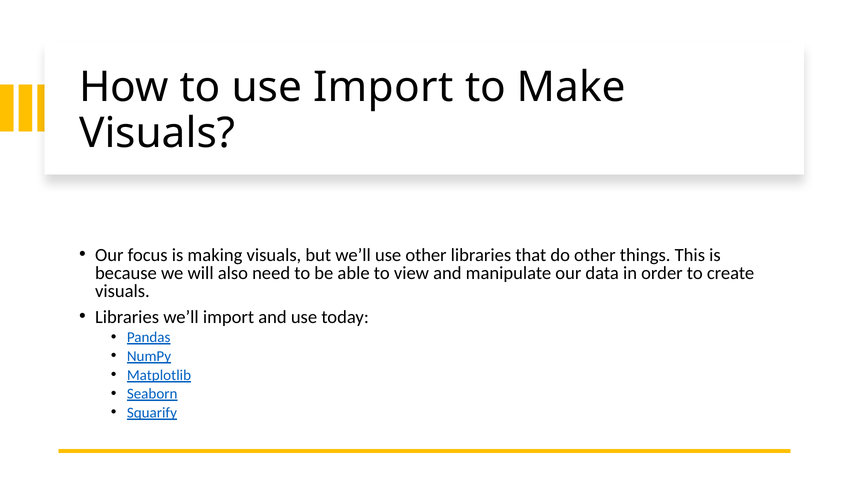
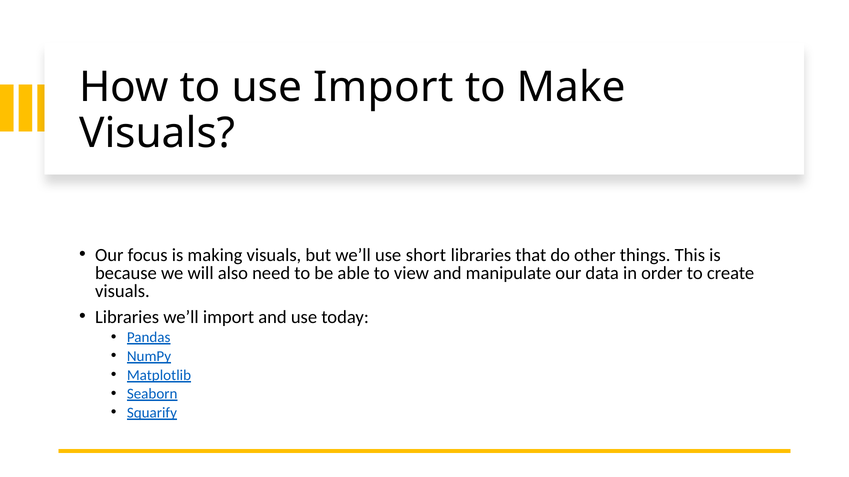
use other: other -> short (426, 255)
